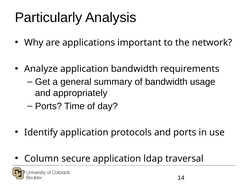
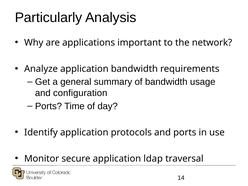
appropriately: appropriately -> configuration (80, 93)
Column: Column -> Monitor (42, 159)
